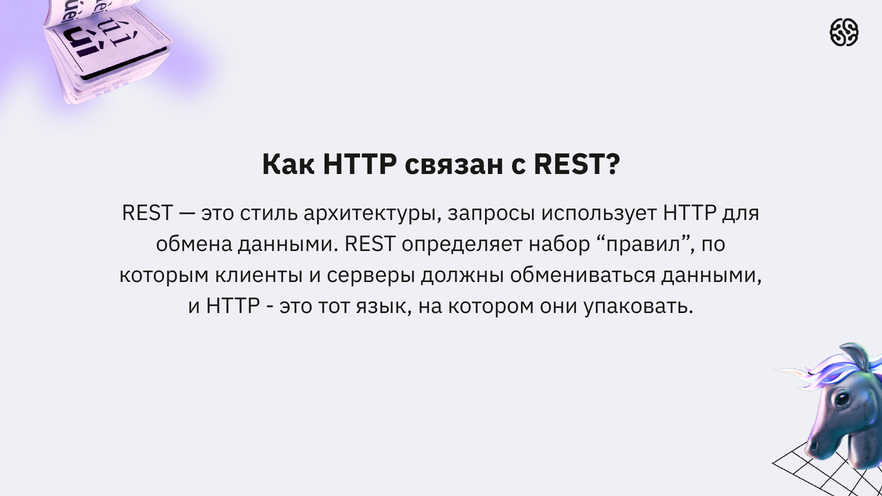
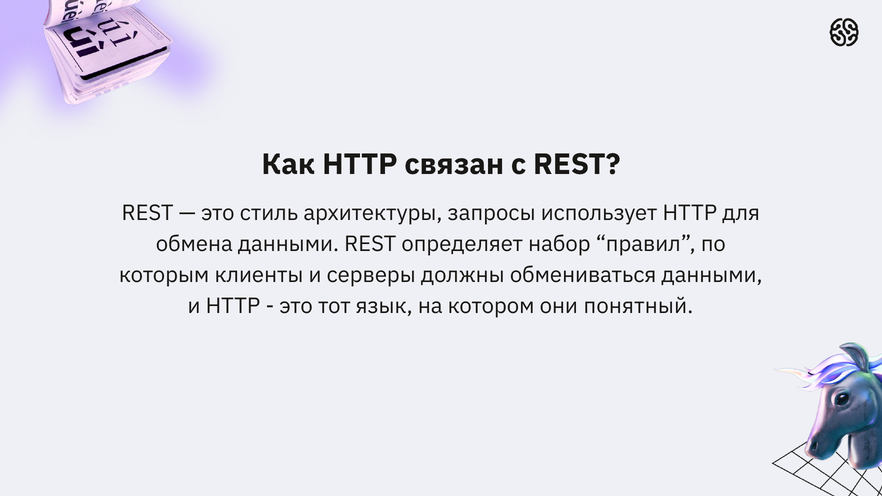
упаковать: упаковать -> понятный (638, 306)
